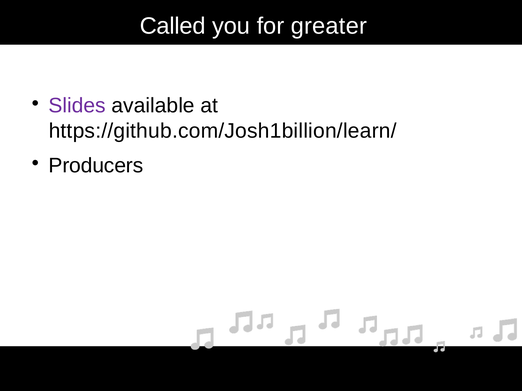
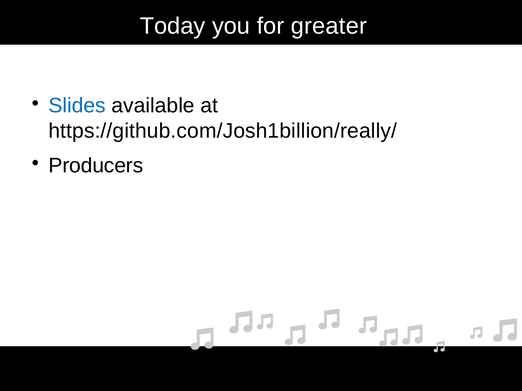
Called: Called -> Today (173, 26)
Slides colour: purple -> blue (77, 106)
https://github.com/Josh1billion/learn/: https://github.com/Josh1billion/learn/ -> https://github.com/Josh1billion/really/ (223, 131)
